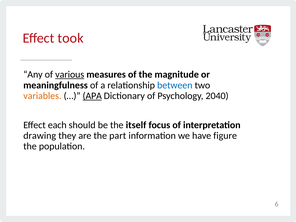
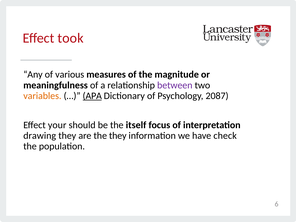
various underline: present -> none (70, 74)
between colour: blue -> purple (175, 85)
2040: 2040 -> 2087 (217, 96)
each: each -> your (57, 125)
the part: part -> they (118, 136)
figure: figure -> check (225, 136)
